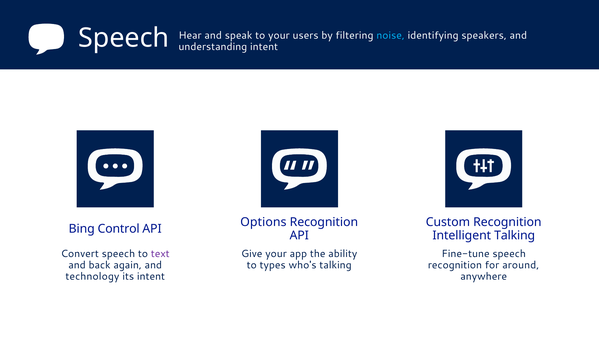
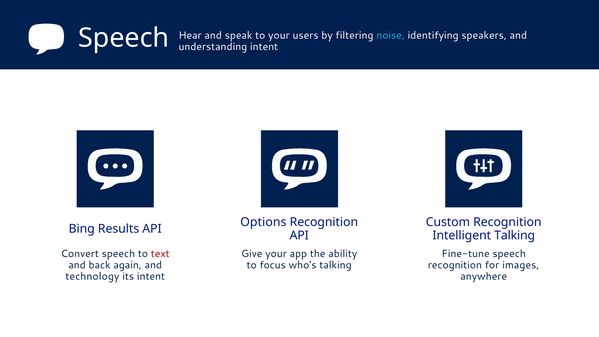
Control: Control -> Results (119, 229)
text colour: purple -> red (160, 254)
types: types -> focus (273, 265)
around: around -> images (521, 265)
